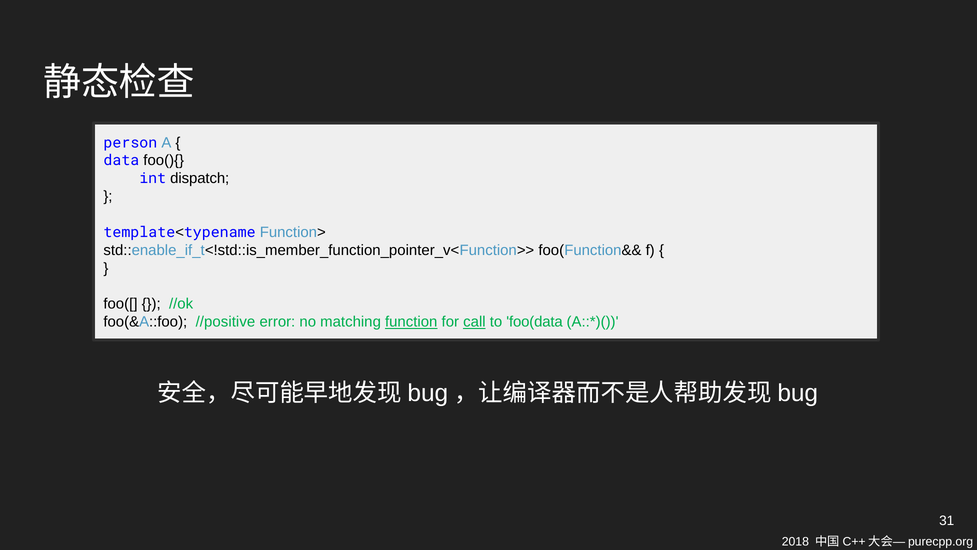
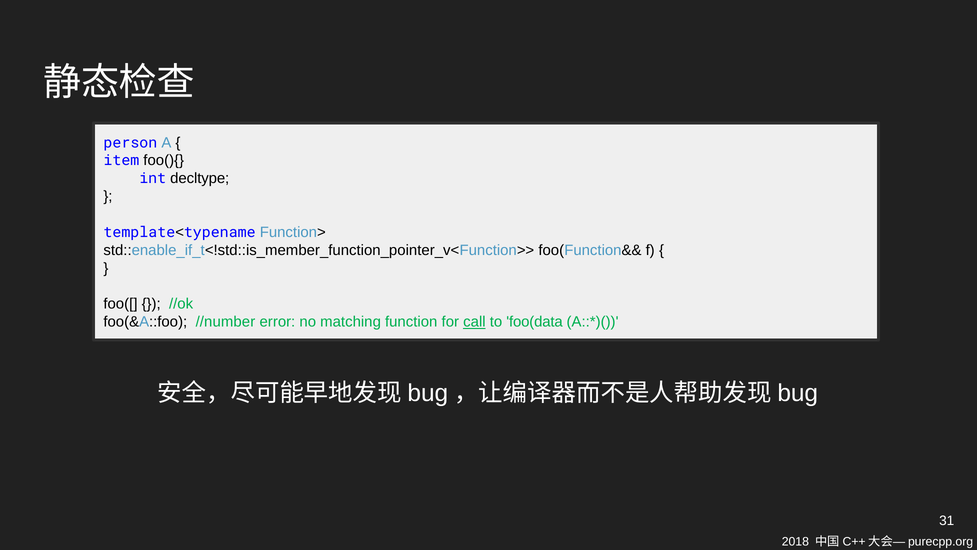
data: data -> item (121, 160)
dispatch: dispatch -> decltype (200, 178)
//positive: //positive -> //number (225, 322)
function underline: present -> none (411, 322)
